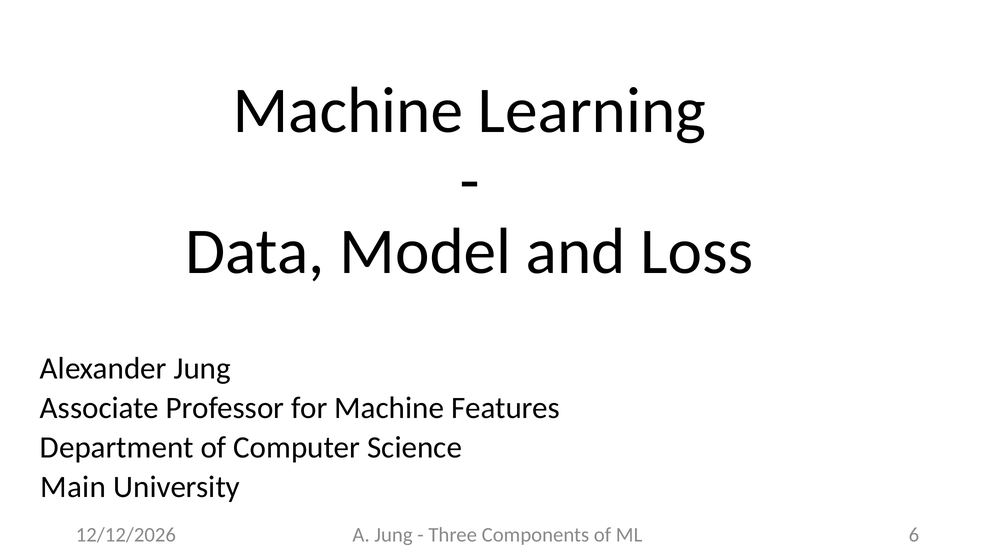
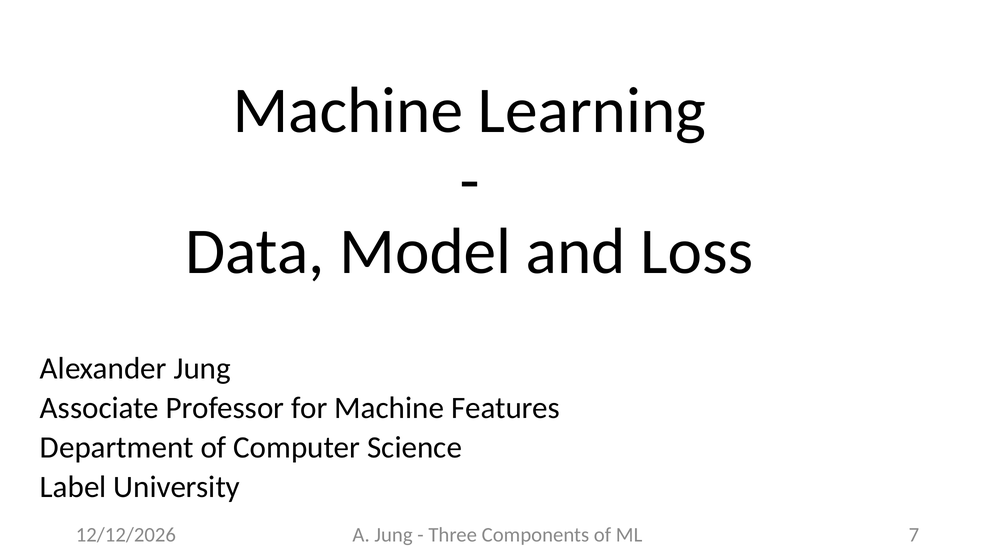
Main: Main -> Label (73, 487)
6: 6 -> 7 (914, 535)
